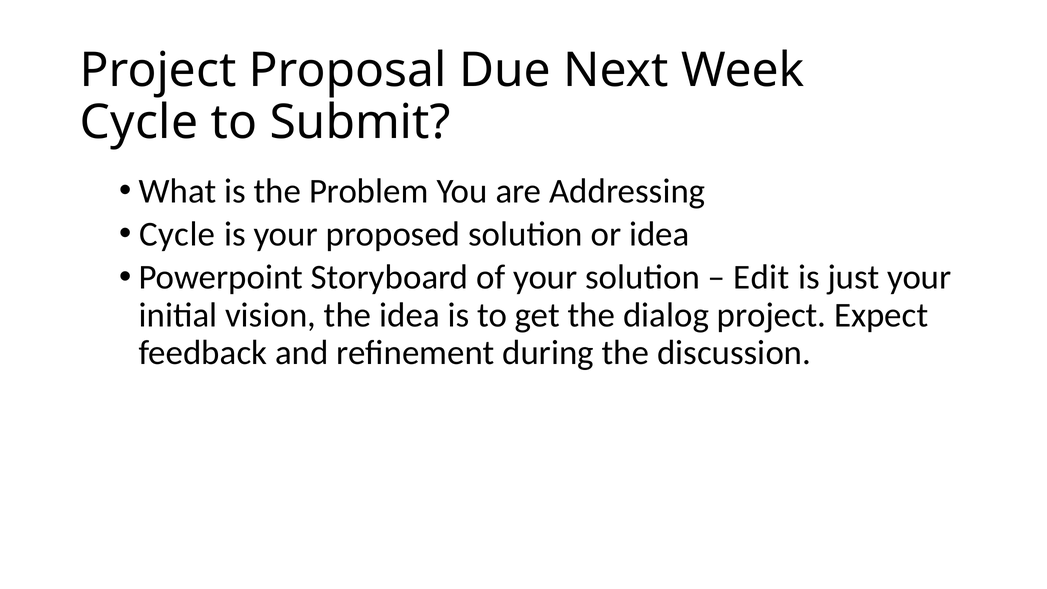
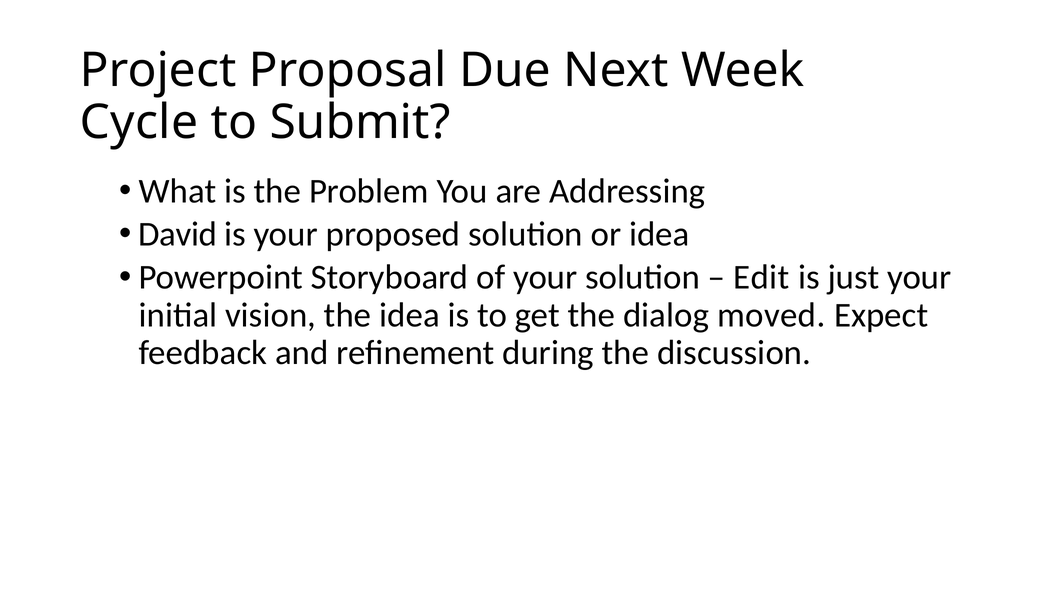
Cycle: Cycle -> David (178, 234)
dialog project: project -> moved (771, 315)
